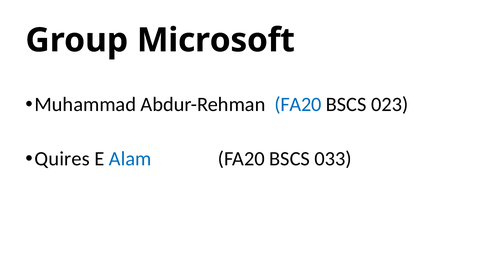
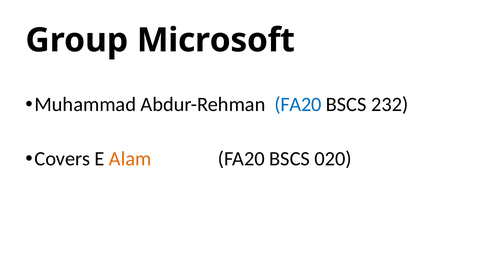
023: 023 -> 232 (390, 105)
Quires: Quires -> Covers (62, 159)
Alam colour: blue -> orange (130, 159)
033: 033 -> 020 (333, 159)
